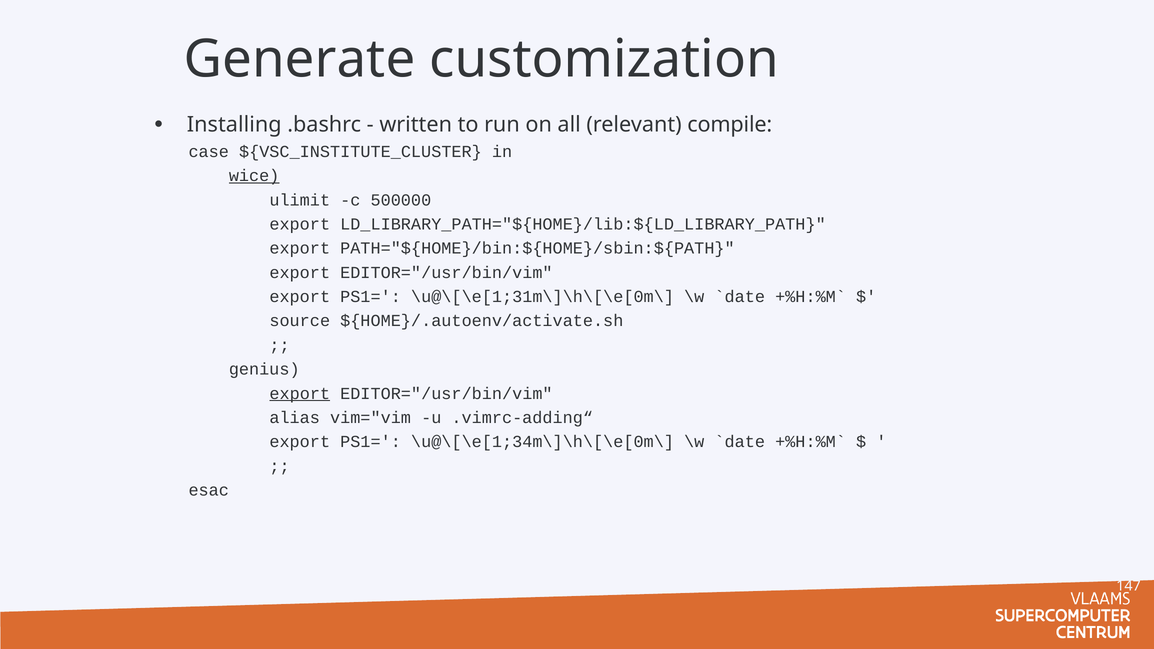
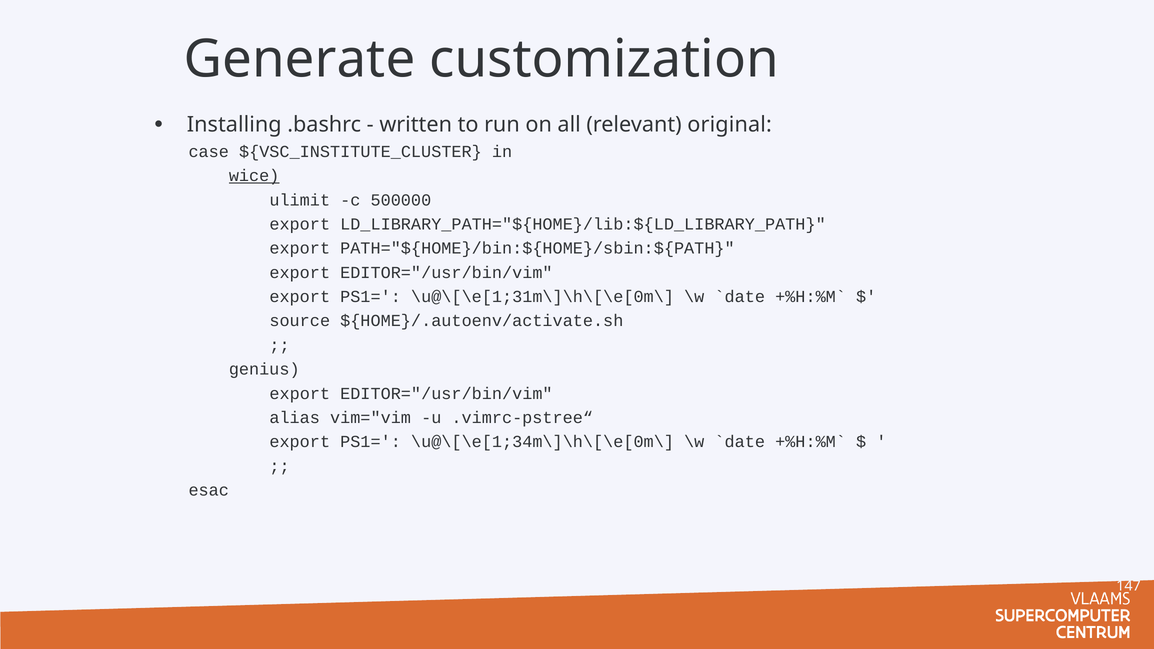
compile: compile -> original (730, 125)
export underline: present -> none (300, 394)
.vimrc-adding“: .vimrc-adding“ -> .vimrc-pstree“ (522, 418)
